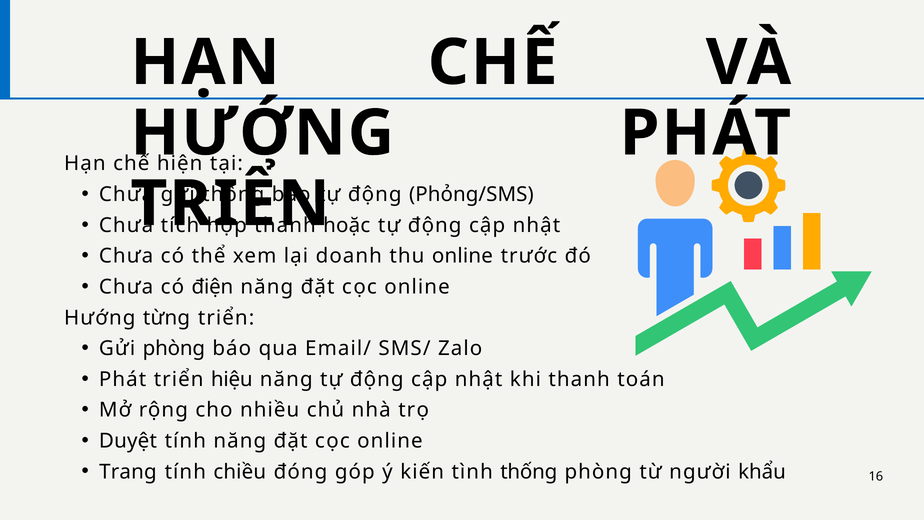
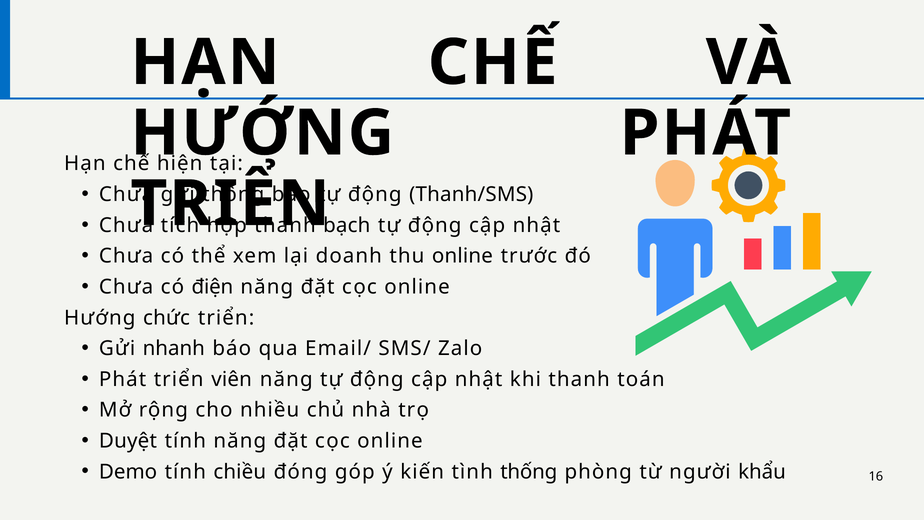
Phỏng/SMS: Phỏng/SMS -> Thanh/SMS (471, 194)
hoặc: hoặc -> bạch (347, 225)
từng: từng -> chức (167, 318)
Gửi phòng: phòng -> nhanh (174, 348)
hiệu: hiệu -> viên (232, 379)
Trang: Trang -> Demo (128, 472)
